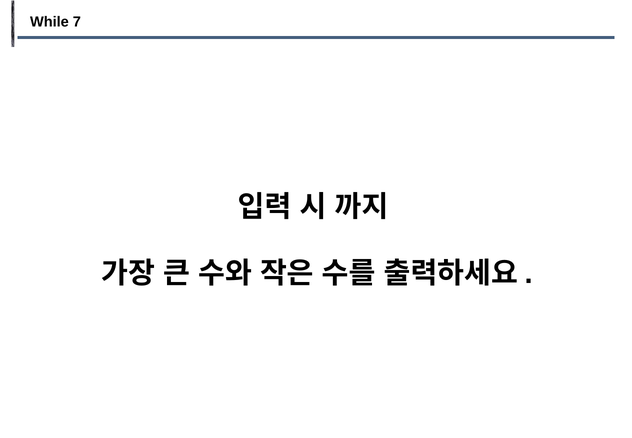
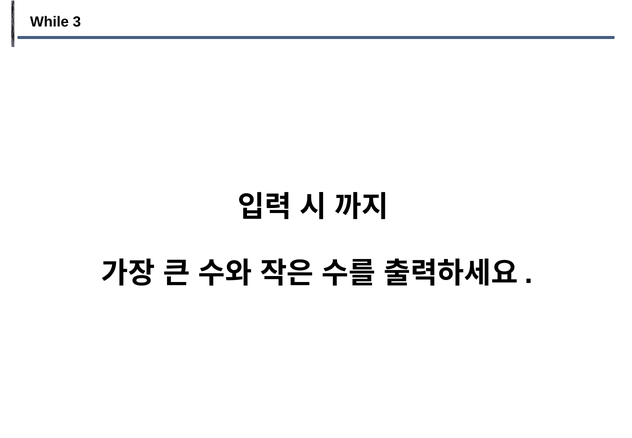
7: 7 -> 3 (77, 22)
